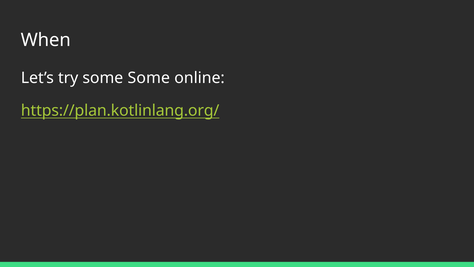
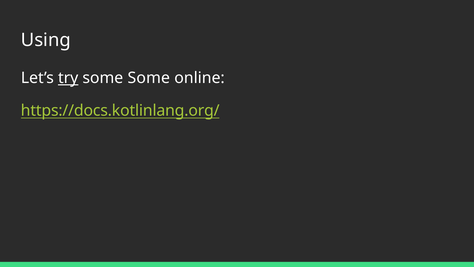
When: When -> Using (46, 40)
try underline: none -> present (68, 78)
https://plan.kotlinlang.org/: https://plan.kotlinlang.org/ -> https://docs.kotlinlang.org/ (120, 111)
